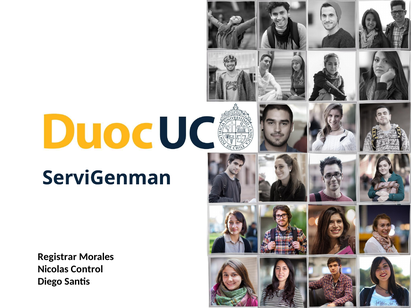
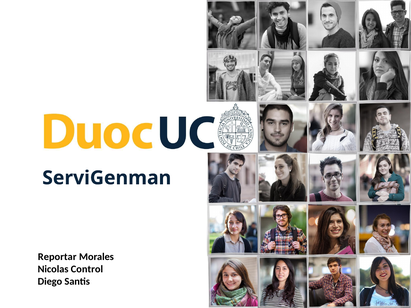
Registrar: Registrar -> Reportar (57, 257)
